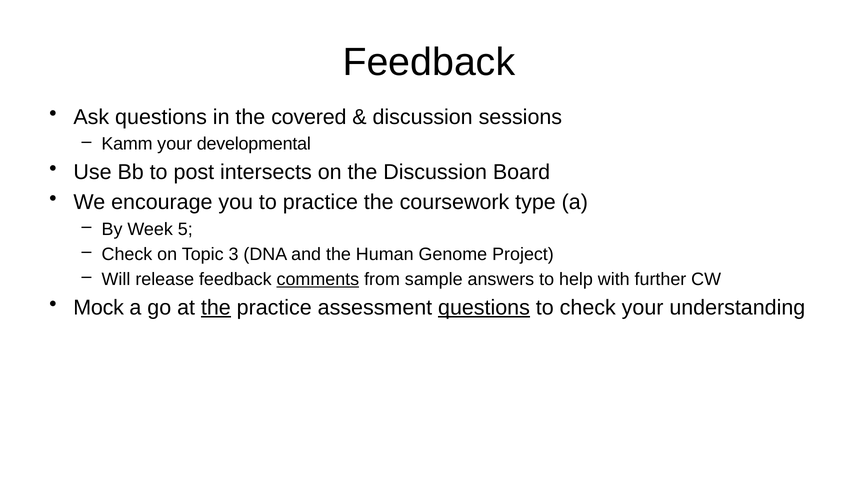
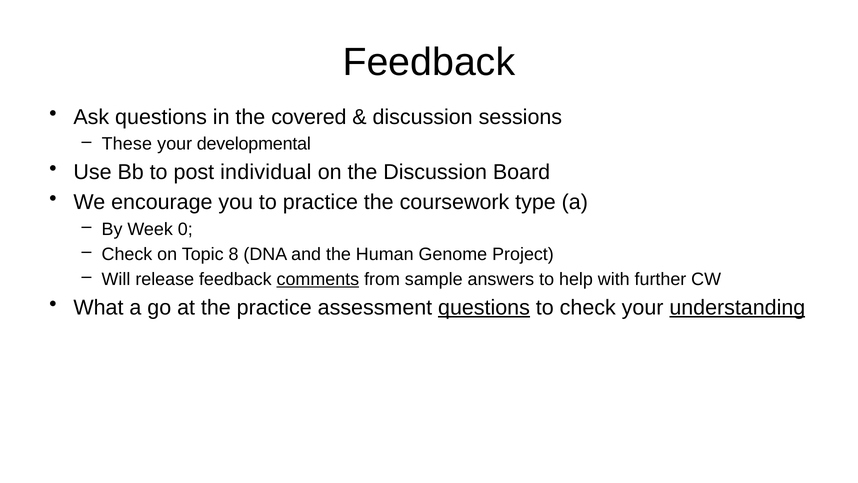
Kamm: Kamm -> These (127, 144)
intersects: intersects -> individual (266, 172)
5: 5 -> 0 (185, 229)
3: 3 -> 8 (234, 254)
Mock: Mock -> What (98, 307)
the underline: present -> none (216, 307)
understanding underline: none -> present (737, 307)
